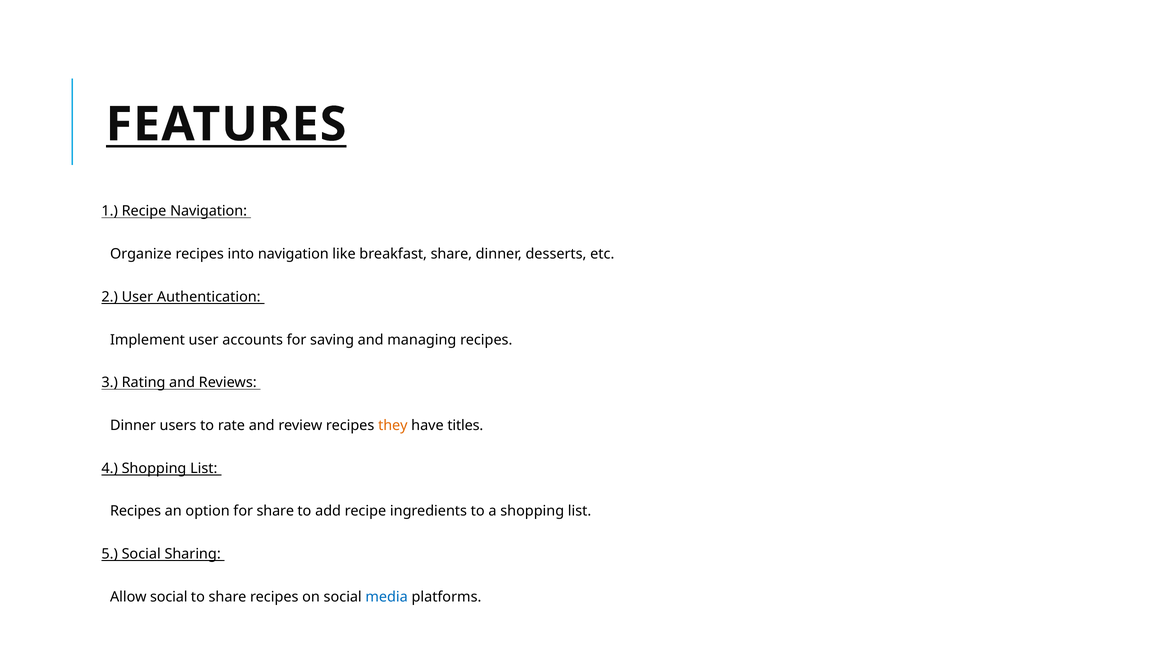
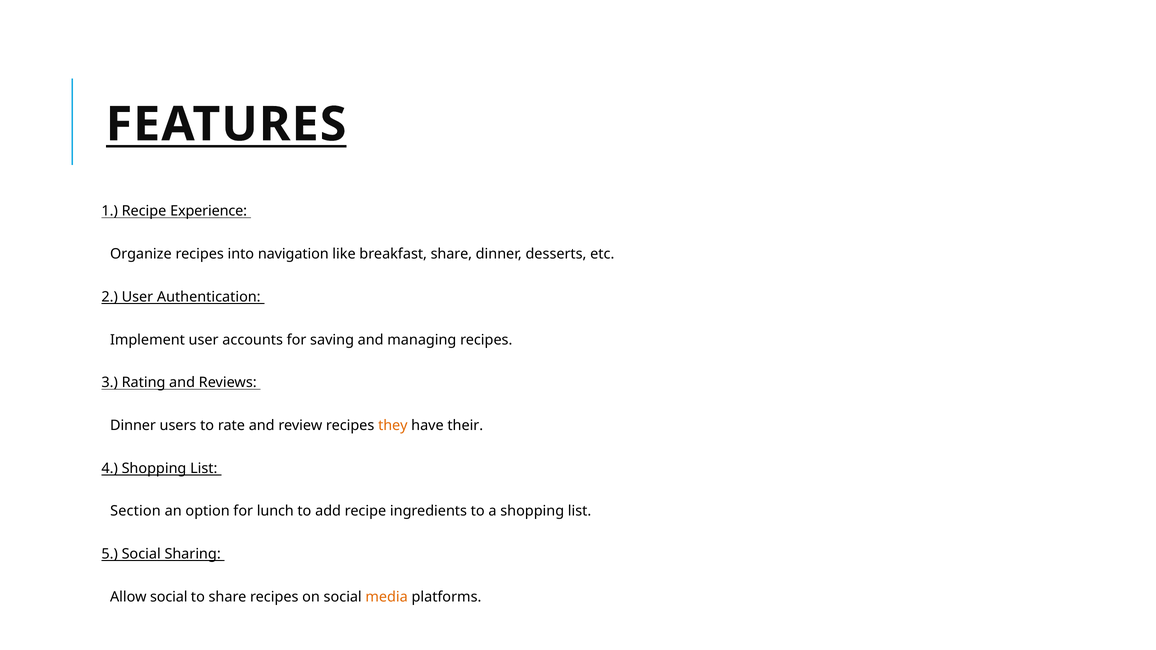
Recipe Navigation: Navigation -> Experience (209, 211)
titles: titles -> their (465, 426)
Recipes: Recipes -> Section (135, 512)
for share: share -> lunch (275, 512)
media colour: blue -> orange (387, 597)
